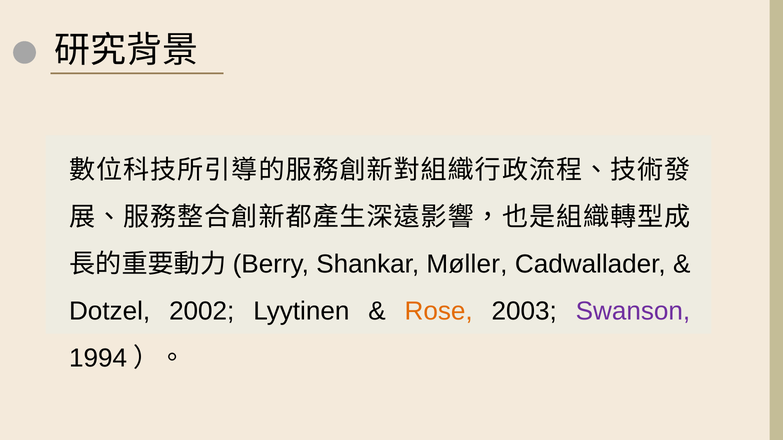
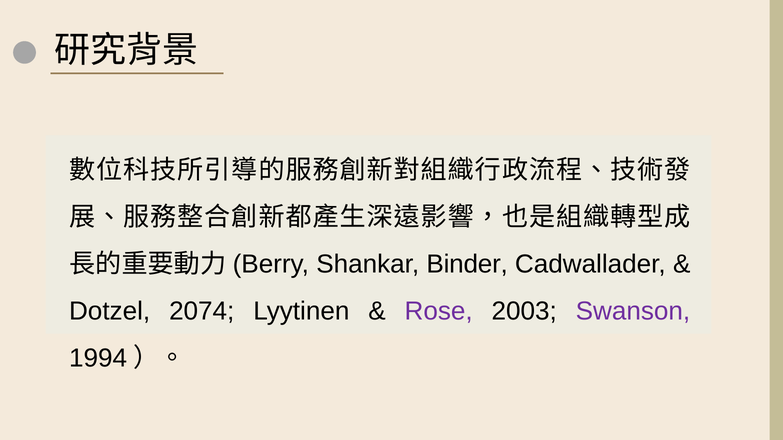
Møller: Møller -> Binder (467, 264)
2002: 2002 -> 2074 (202, 311)
Rose colour: orange -> purple (439, 311)
